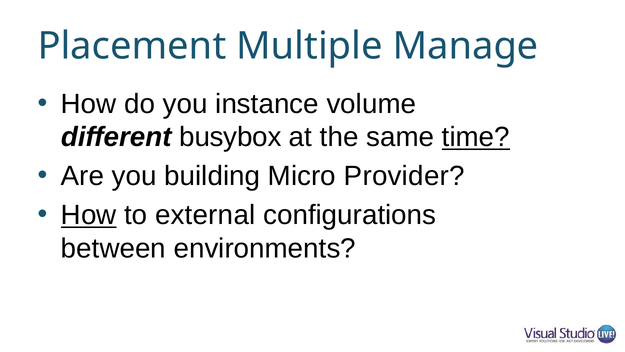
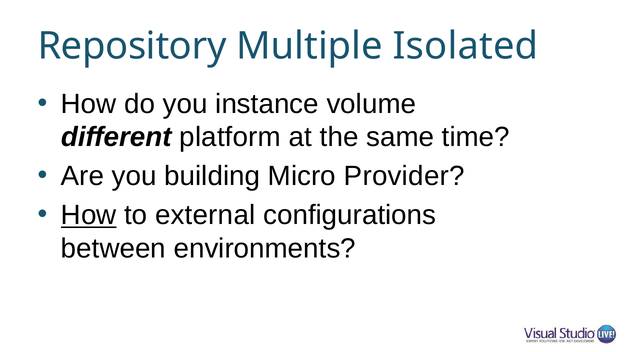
Placement: Placement -> Repository (132, 46)
Manage: Manage -> Isolated (465, 46)
busybox: busybox -> platform (230, 137)
time underline: present -> none (476, 137)
